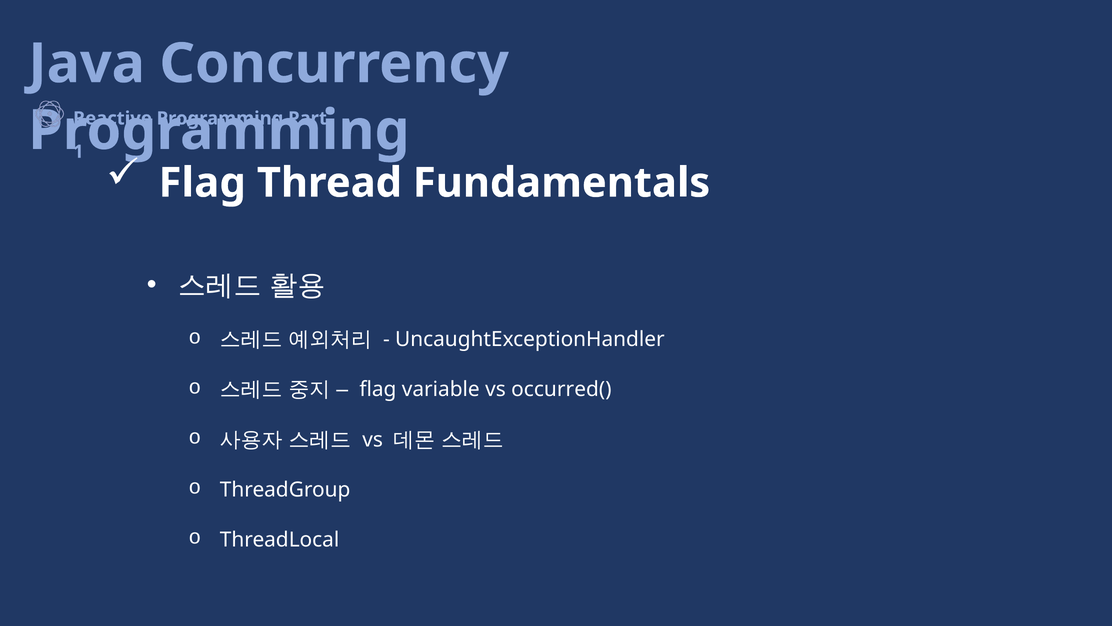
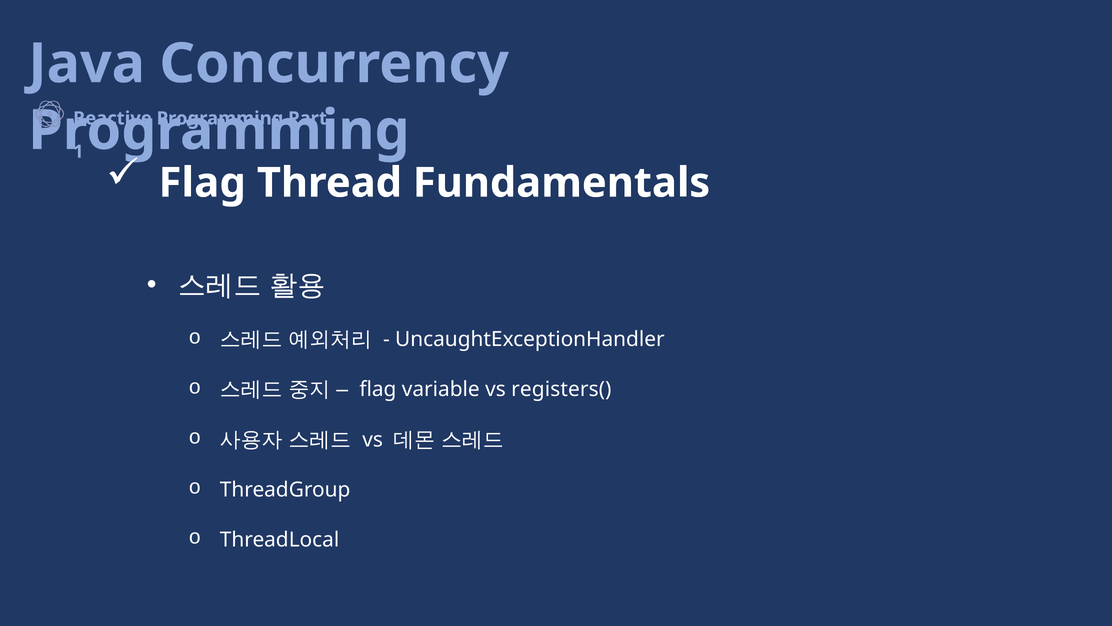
occurred(: occurred( -> registers( (561, 389)
